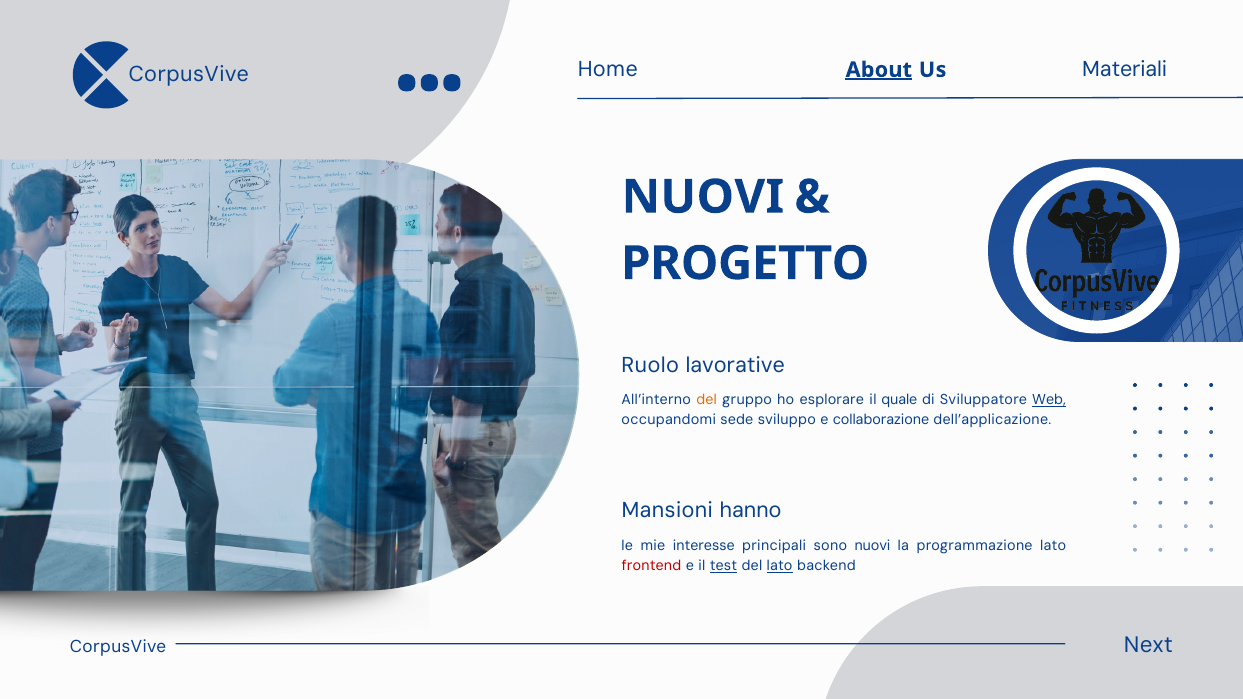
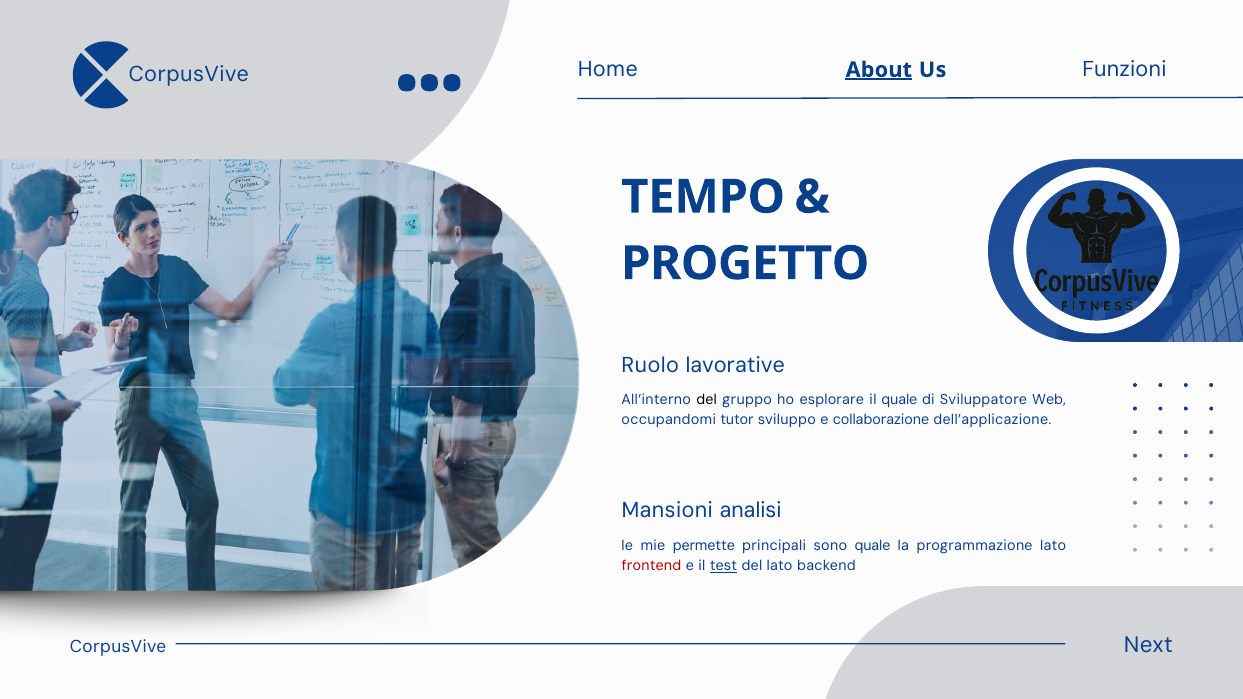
Materiali: Materiali -> Funzioni (1124, 70)
NUOVI: NUOVI -> TEMPO (703, 197)
del colour: orange -> black (707, 400)
Web underline: present -> none (1049, 400)
sede: sede -> tutor (737, 420)
hanno: hanno -> analisi (751, 511)
interesse: interesse -> permette (704, 546)
sono nuovi: nuovi -> quale (872, 546)
lato underline: present -> none (780, 566)
